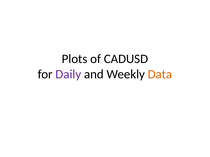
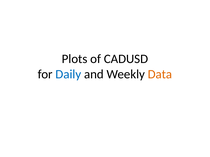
Daily colour: purple -> blue (68, 74)
